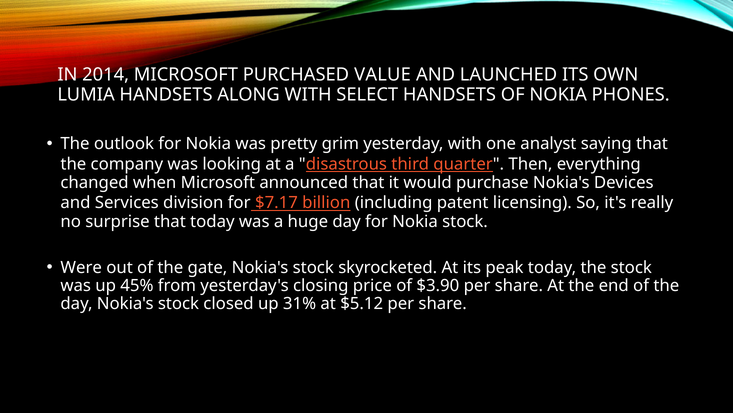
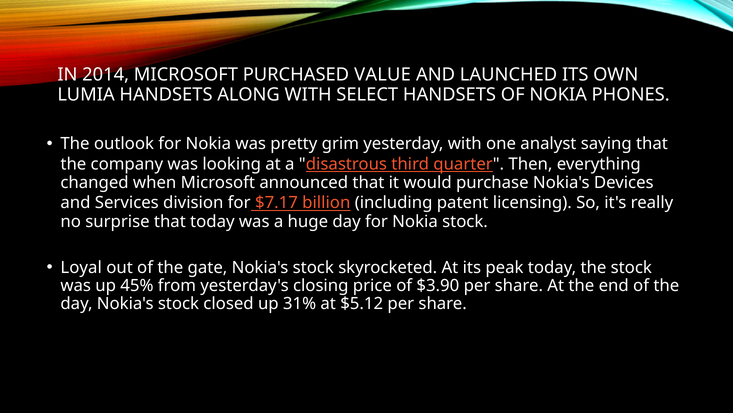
Were: Were -> Loyal (81, 267)
